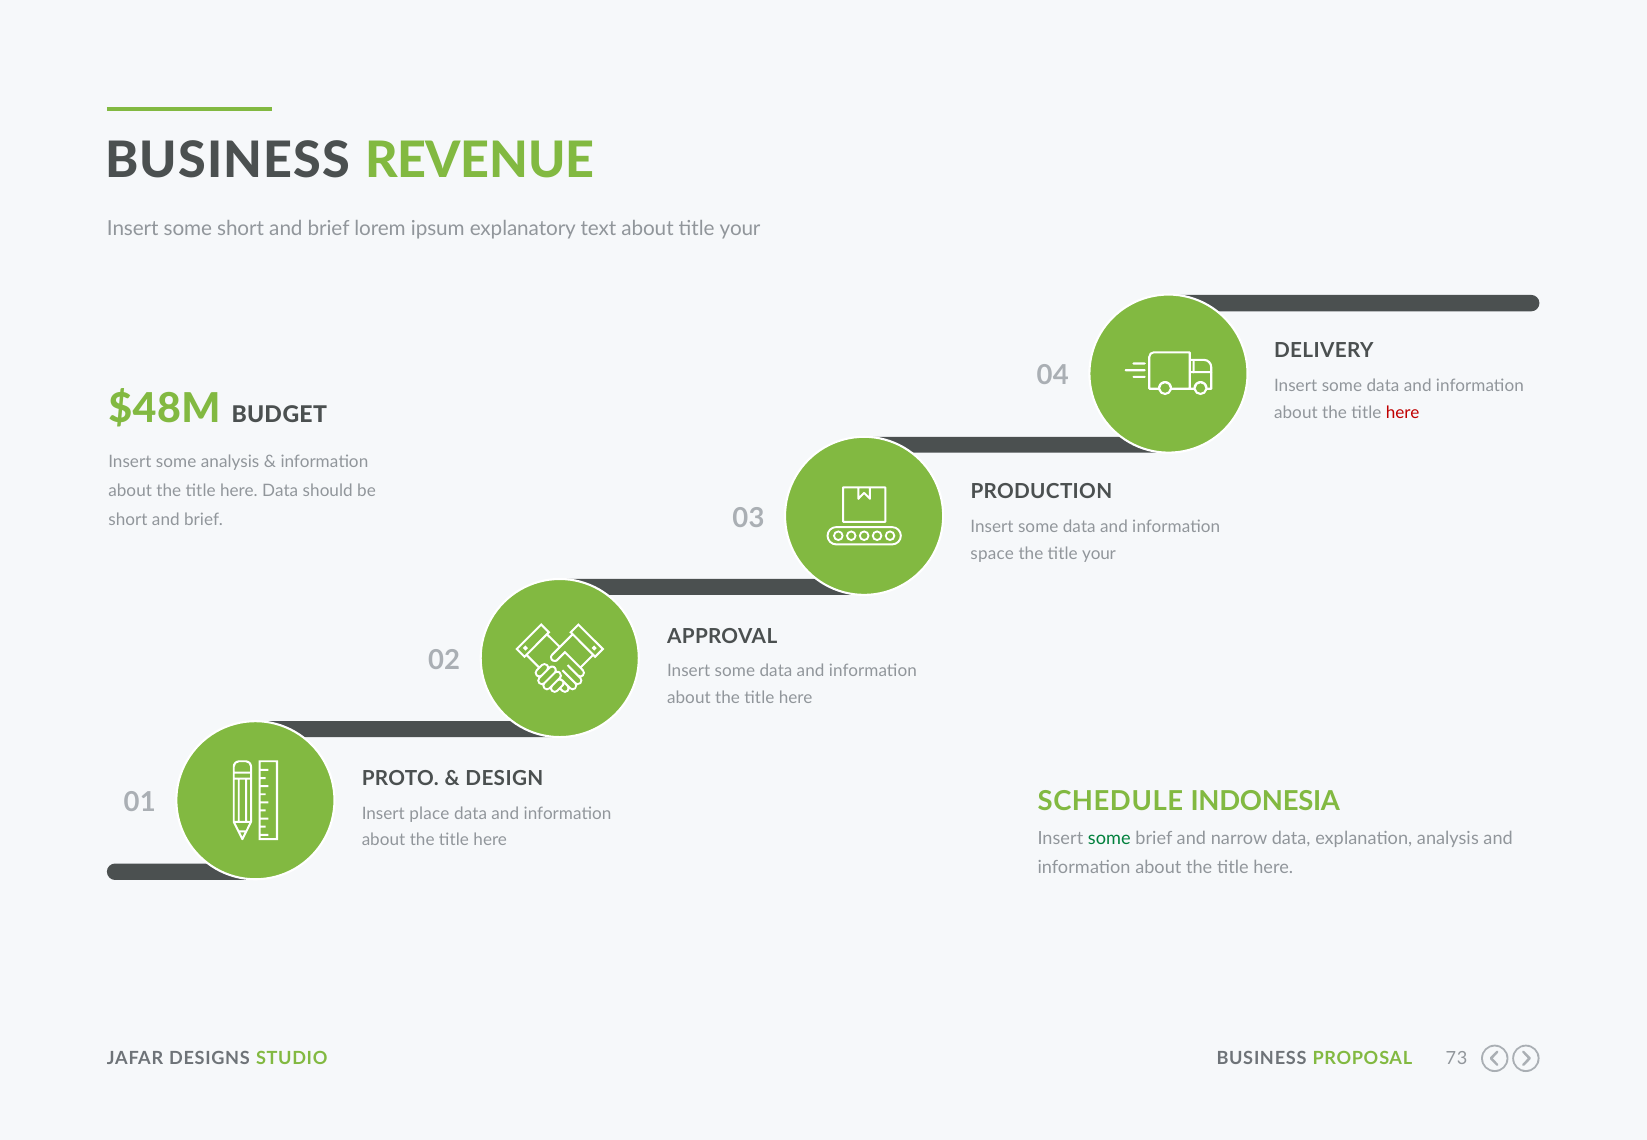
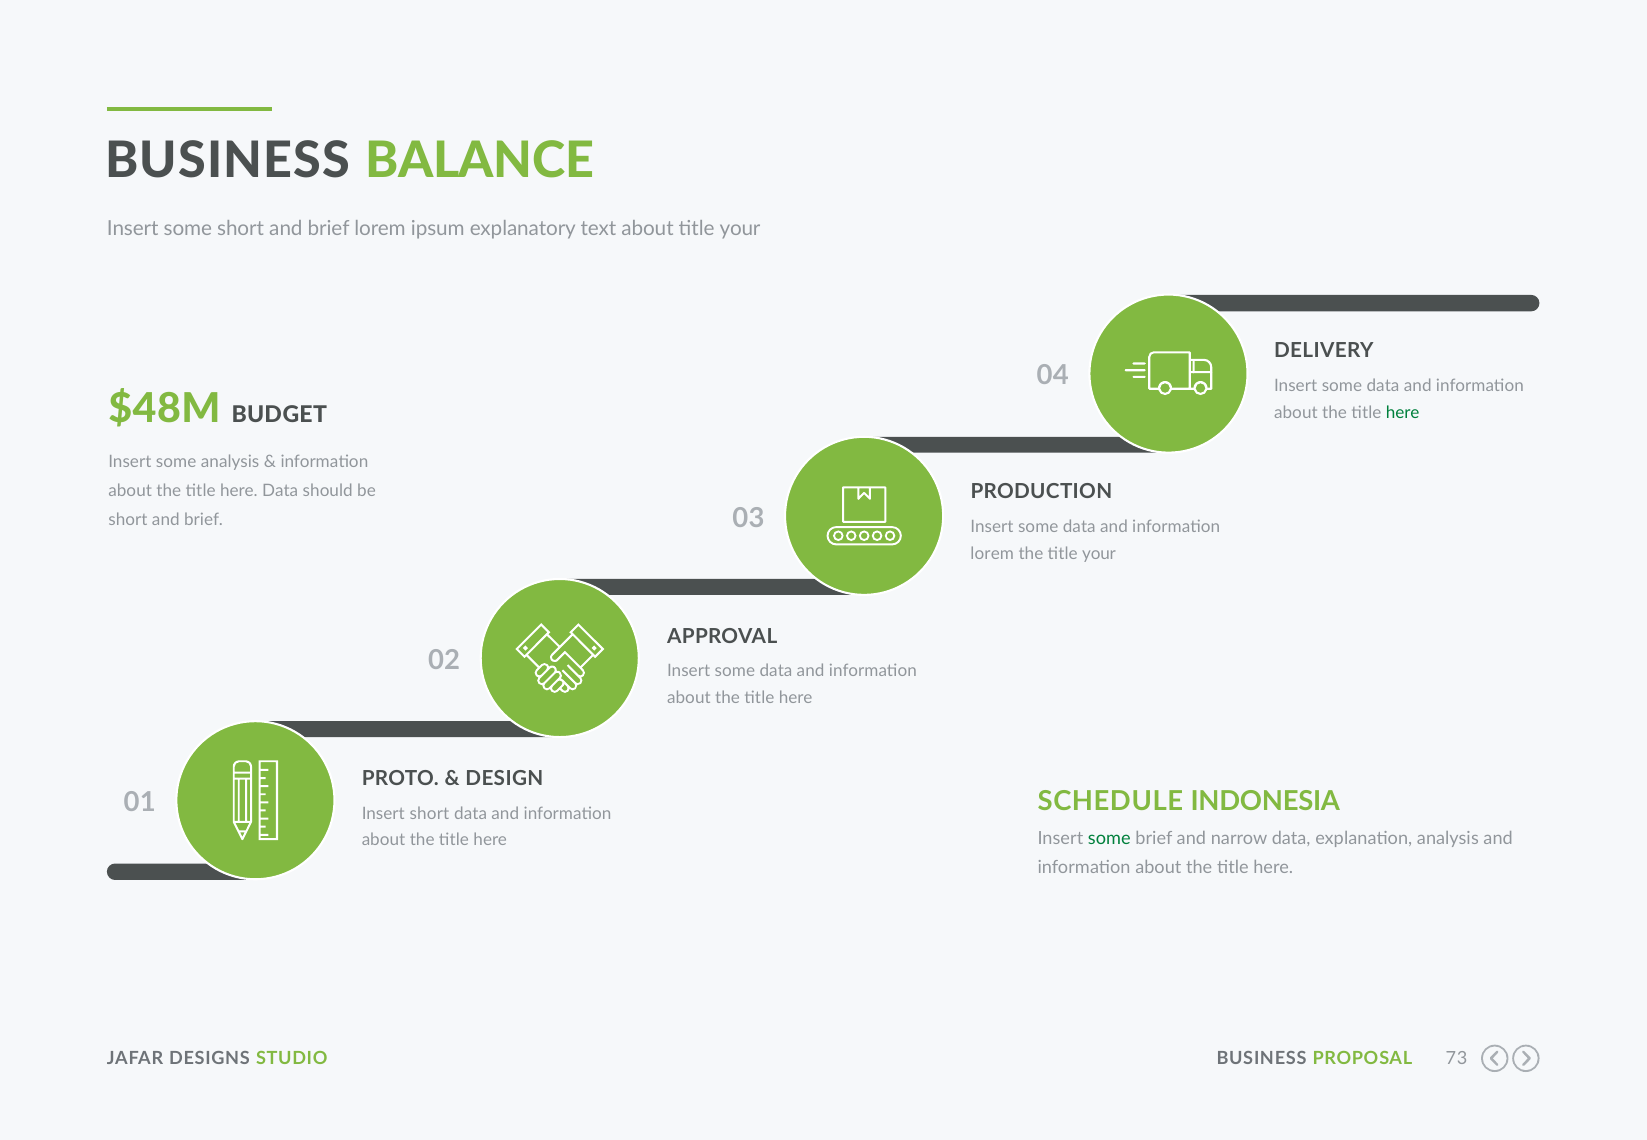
REVENUE: REVENUE -> BALANCE (480, 161)
here colour: red -> green (1403, 413)
space: space -> lorem (992, 554)
Insert place: place -> short (429, 814)
